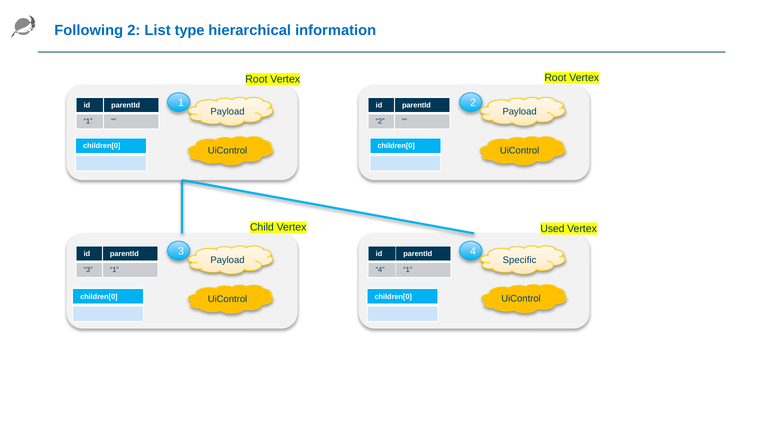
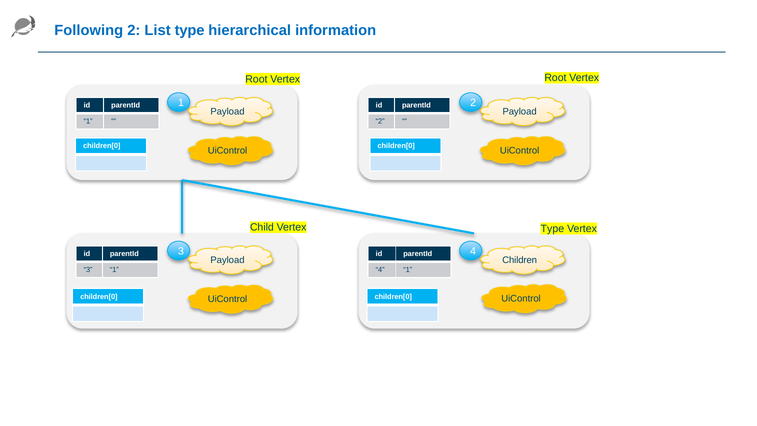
Vertex Used: Used -> Type (552, 229)
Specific: Specific -> Children (520, 260)
